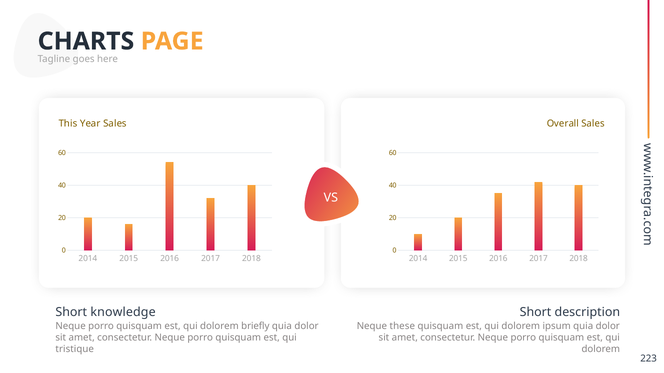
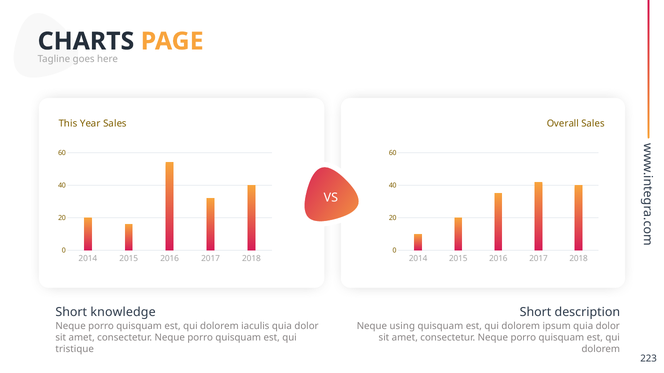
briefly: briefly -> iaculis (255, 326)
these: these -> using (402, 326)
